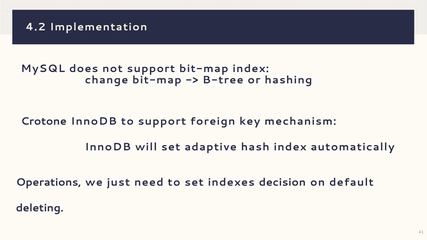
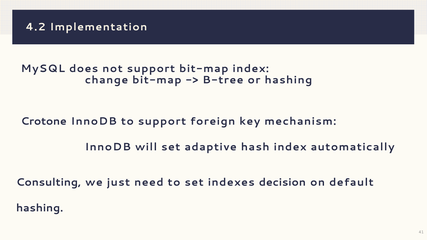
Operations: Operations -> Consulting (49, 182)
deleting: deleting -> hashing (40, 208)
